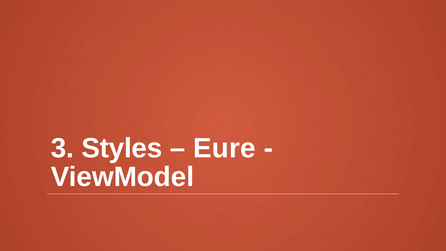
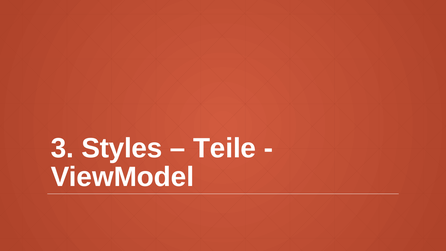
Eure: Eure -> Teile (225, 148)
